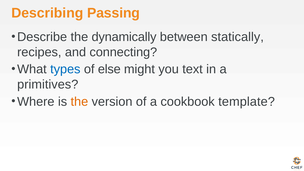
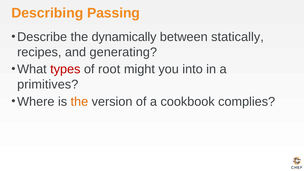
connecting: connecting -> generating (123, 52)
types colour: blue -> red (65, 69)
else: else -> root (109, 69)
text: text -> into (193, 69)
template: template -> complies (247, 102)
